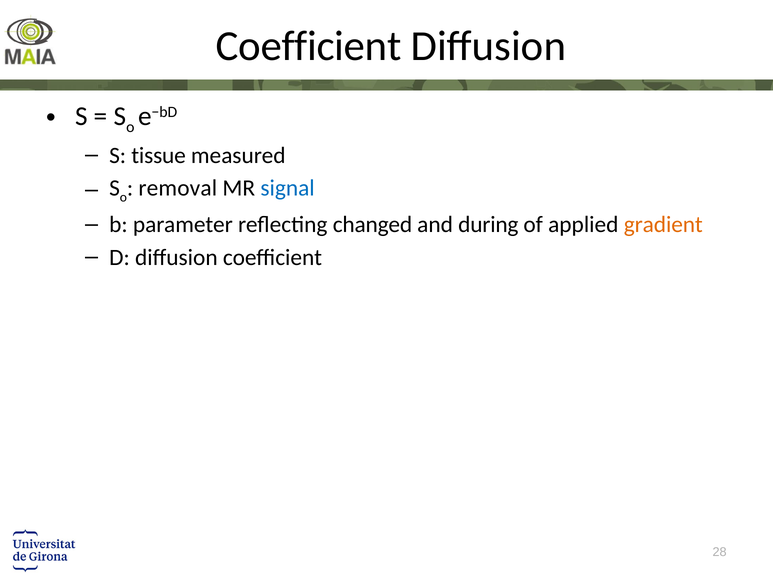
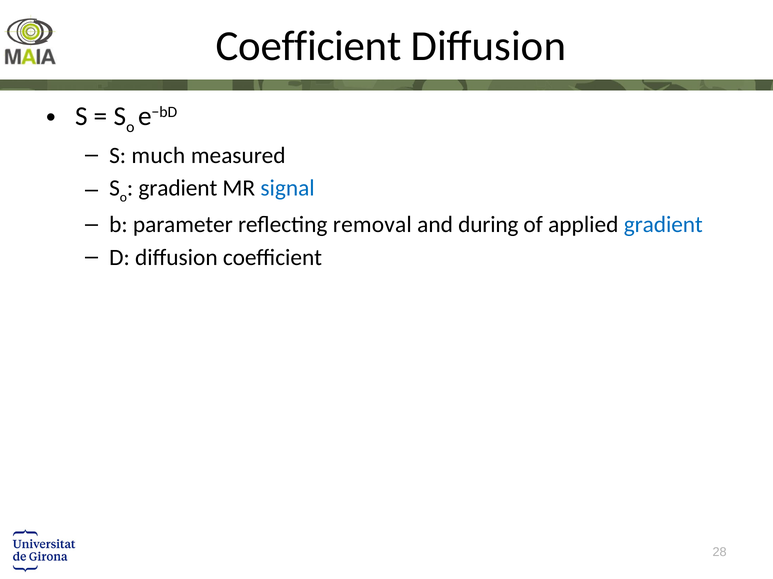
tissue: tissue -> much (158, 156)
removal: removal -> gradient (178, 188)
changed: changed -> removal (372, 225)
gradient colour: orange -> blue (663, 225)
